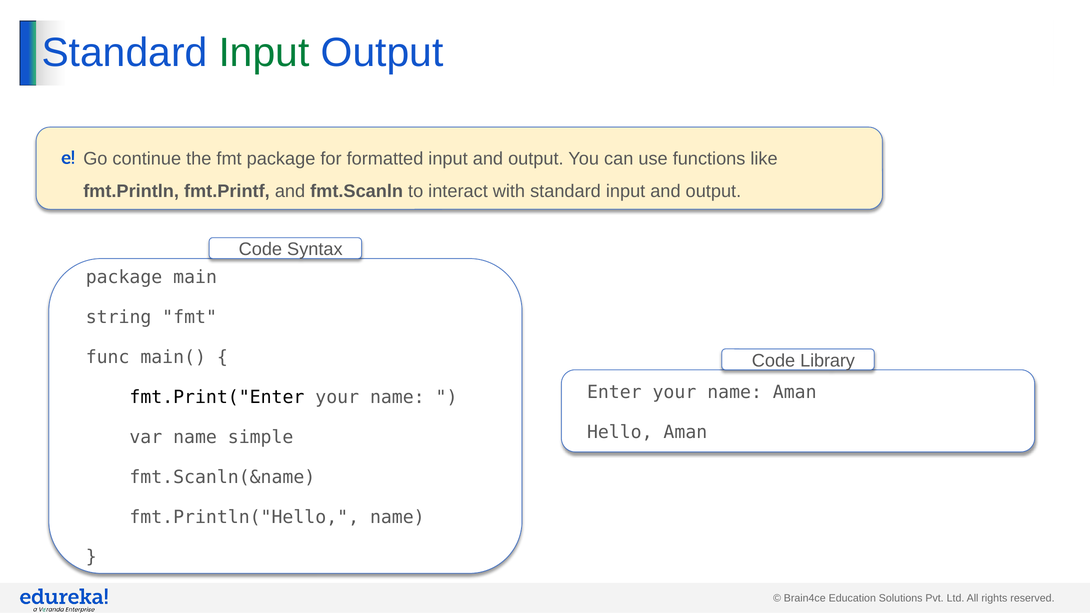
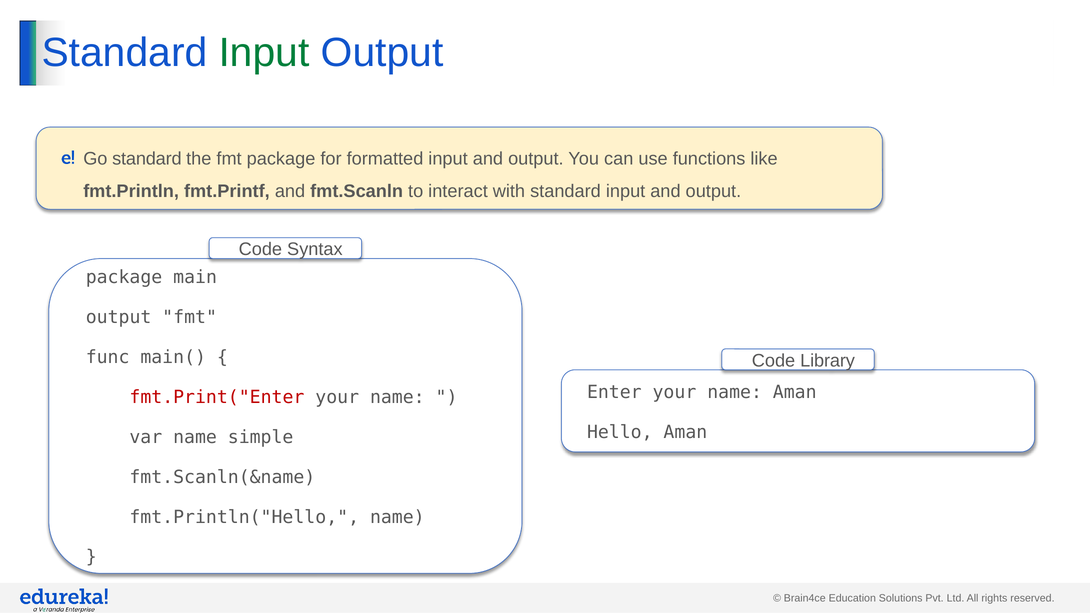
Go continue: continue -> standard (147, 159)
string: string -> output (119, 317)
fmt.Print("Enter colour: black -> red (217, 397)
